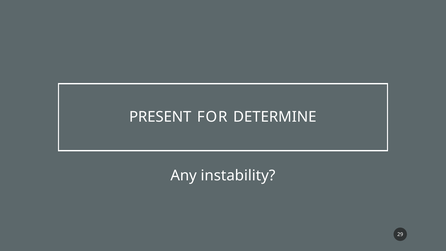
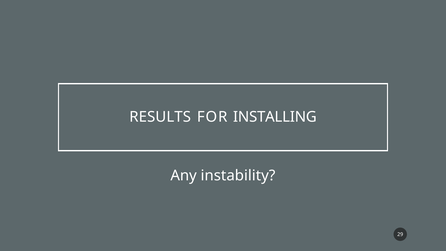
PRESENT: PRESENT -> RESULTS (160, 117)
DETERMINE: DETERMINE -> INSTALLING (275, 117)
